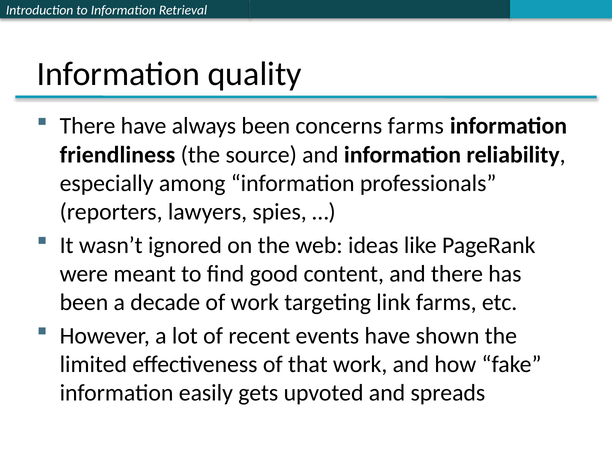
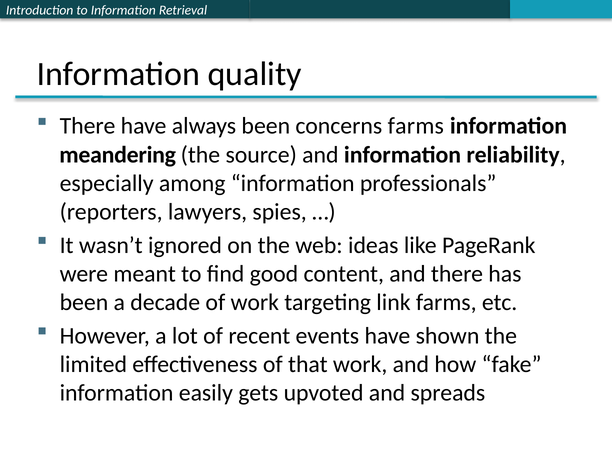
friendliness: friendliness -> meandering (118, 155)
